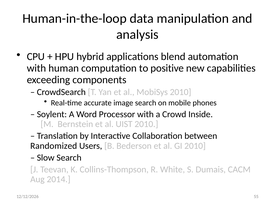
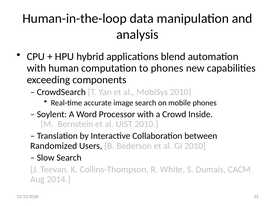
to positive: positive -> phones (167, 68)
